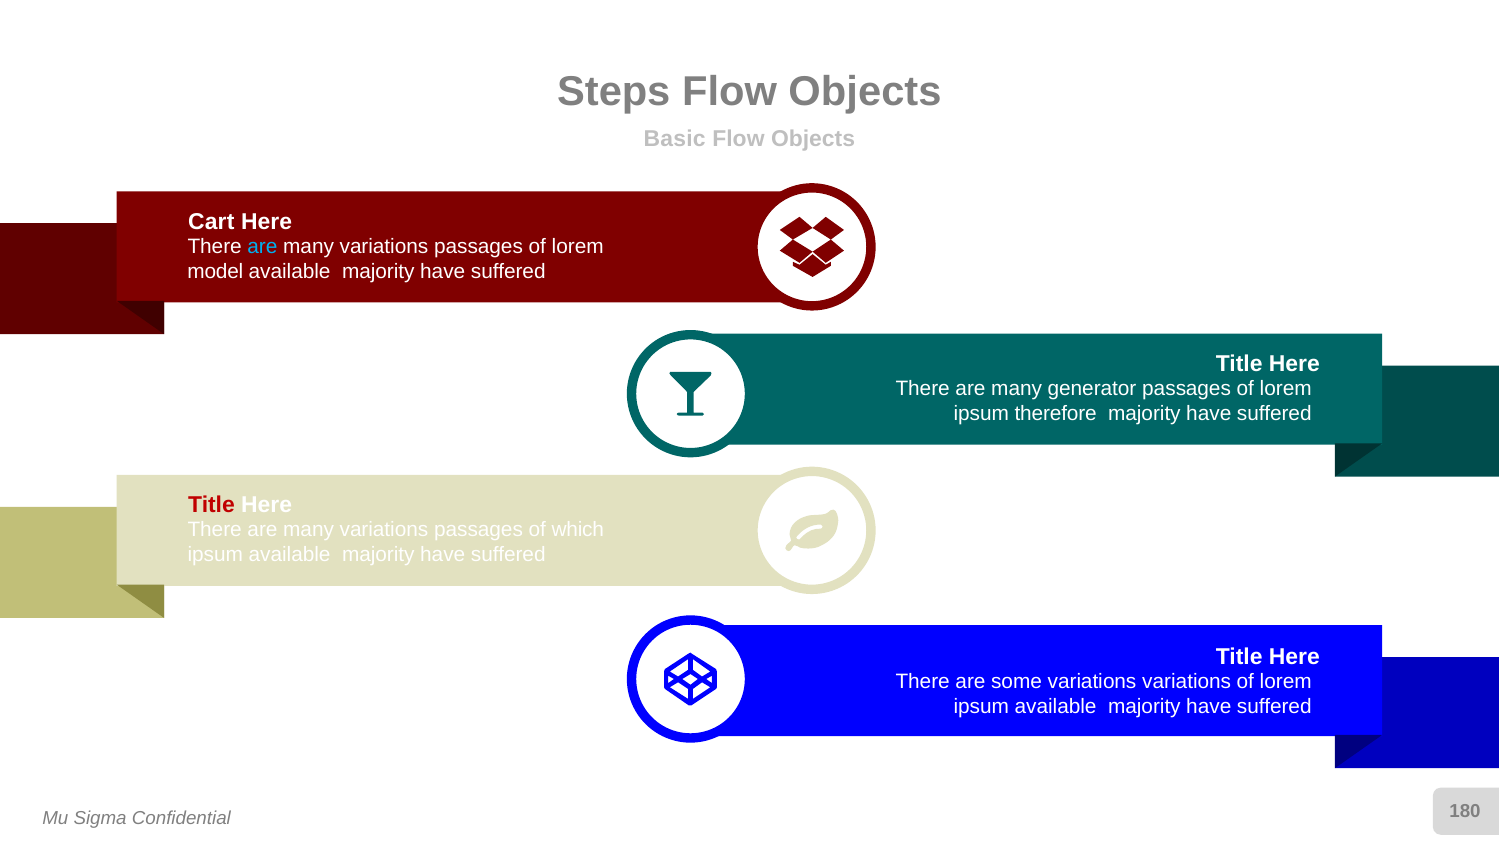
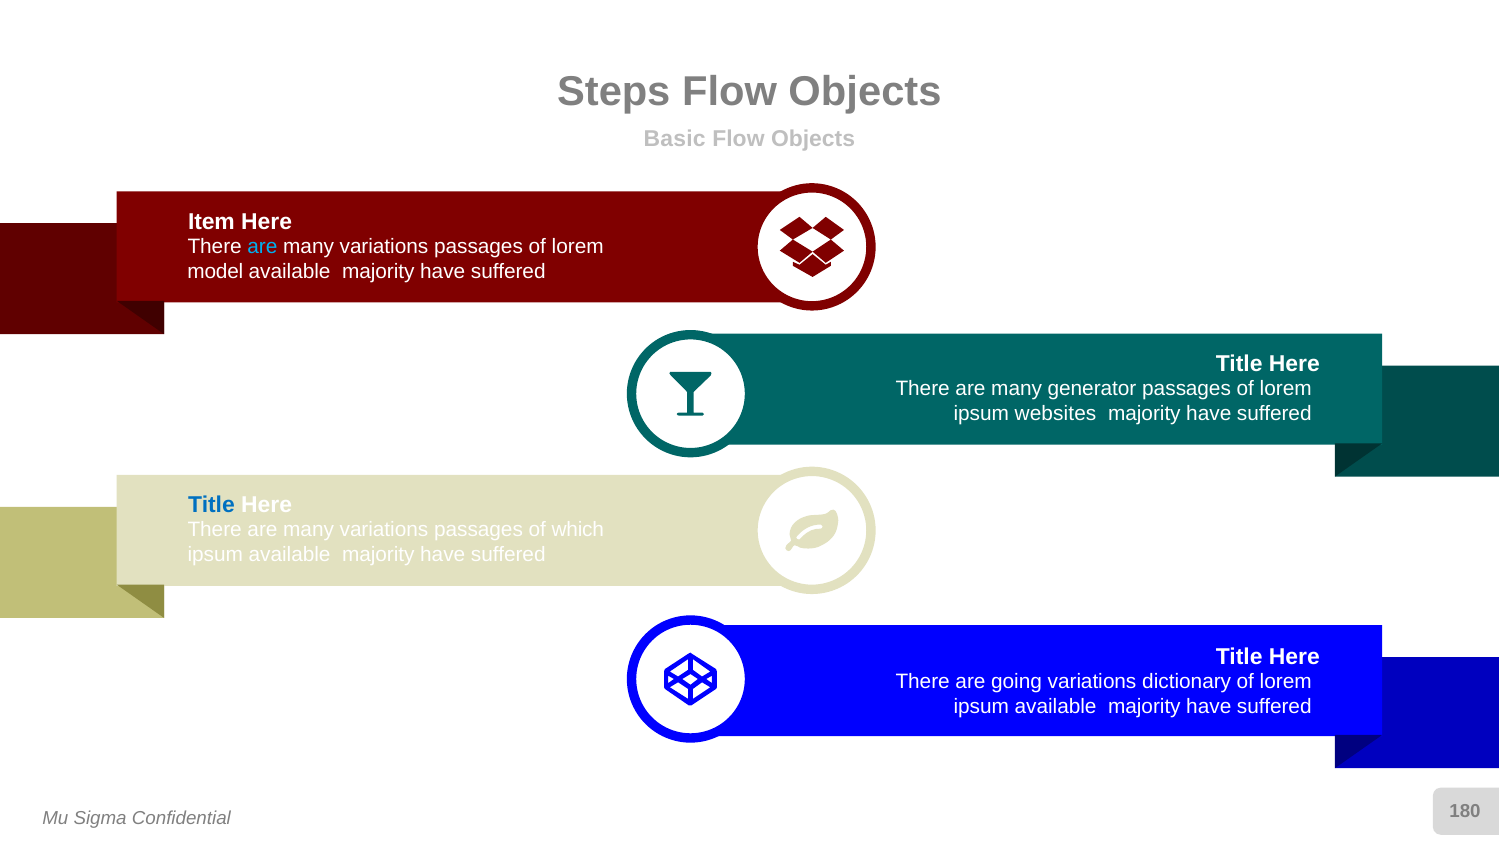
Cart: Cart -> Item (211, 222)
therefore: therefore -> websites (1055, 414)
Title colour: red -> blue (211, 505)
some: some -> going (1017, 682)
variations variations: variations -> dictionary (1187, 682)
